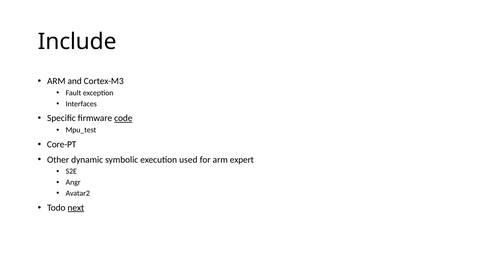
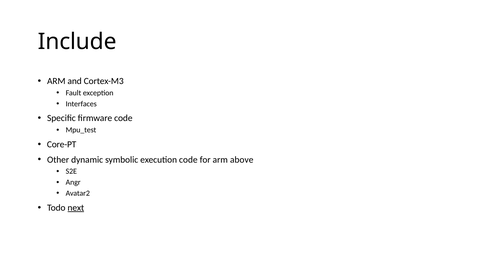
code underline: present -> none (123, 118)
execution used: used -> code (188, 160)
expert: expert -> above (242, 160)
